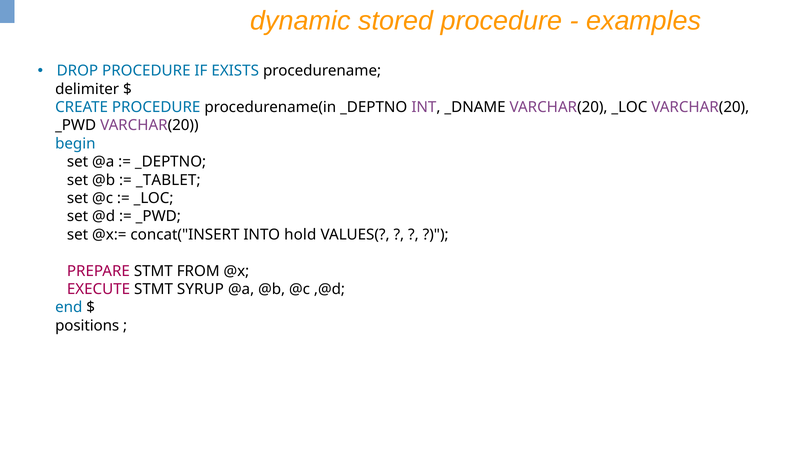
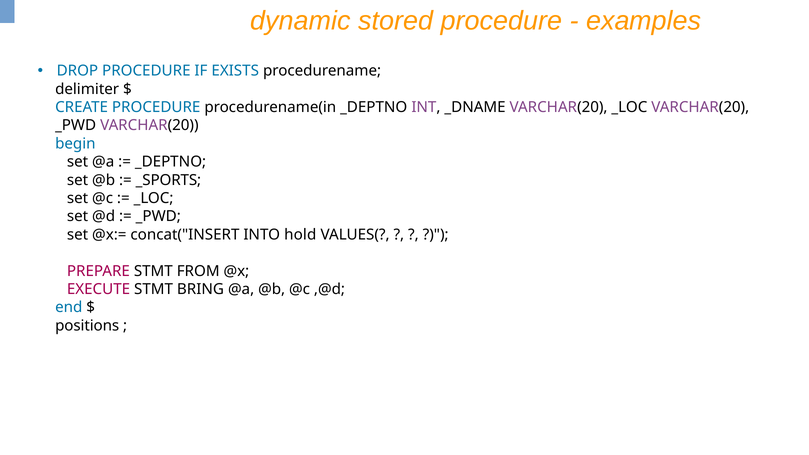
_TABLET: _TABLET -> _SPORTS (168, 180)
SYRUP: SYRUP -> BRING (200, 289)
